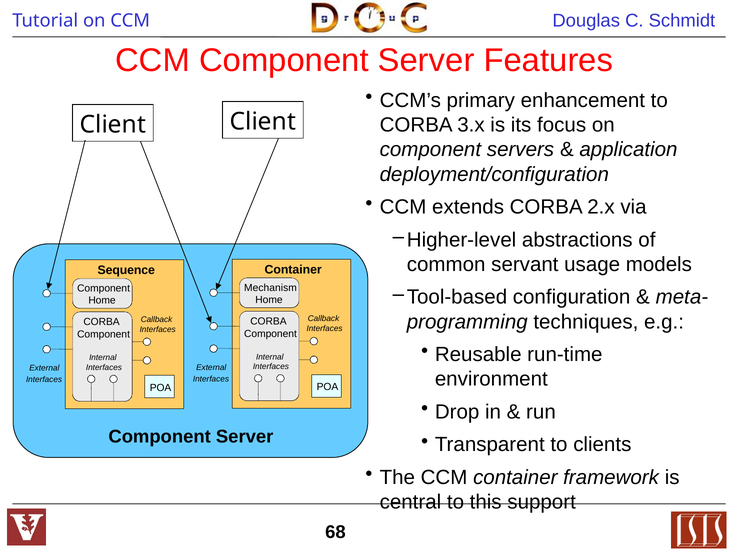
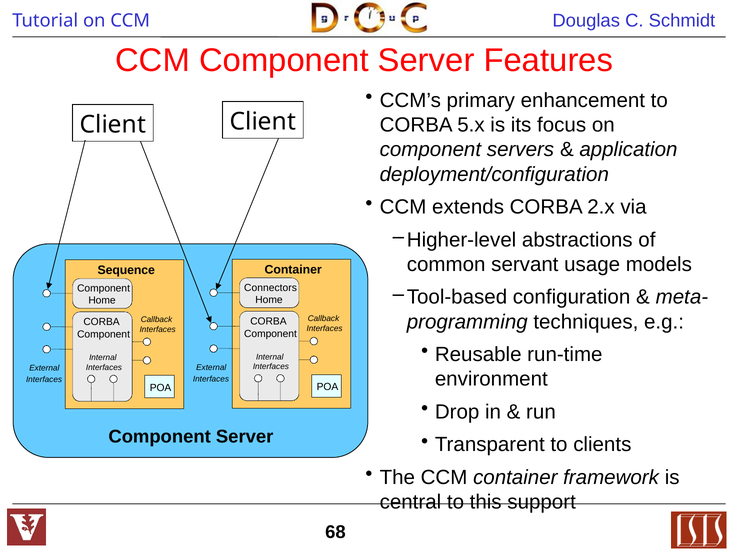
3.x: 3.x -> 5.x (471, 125)
Mechanism: Mechanism -> Connectors (271, 288)
